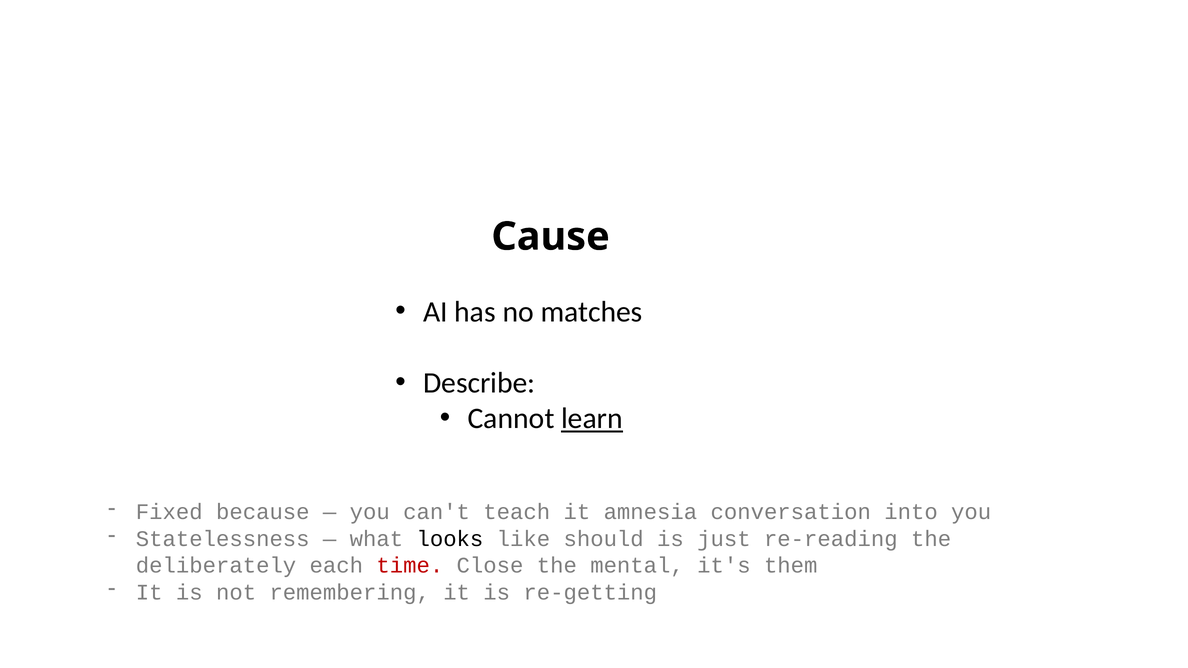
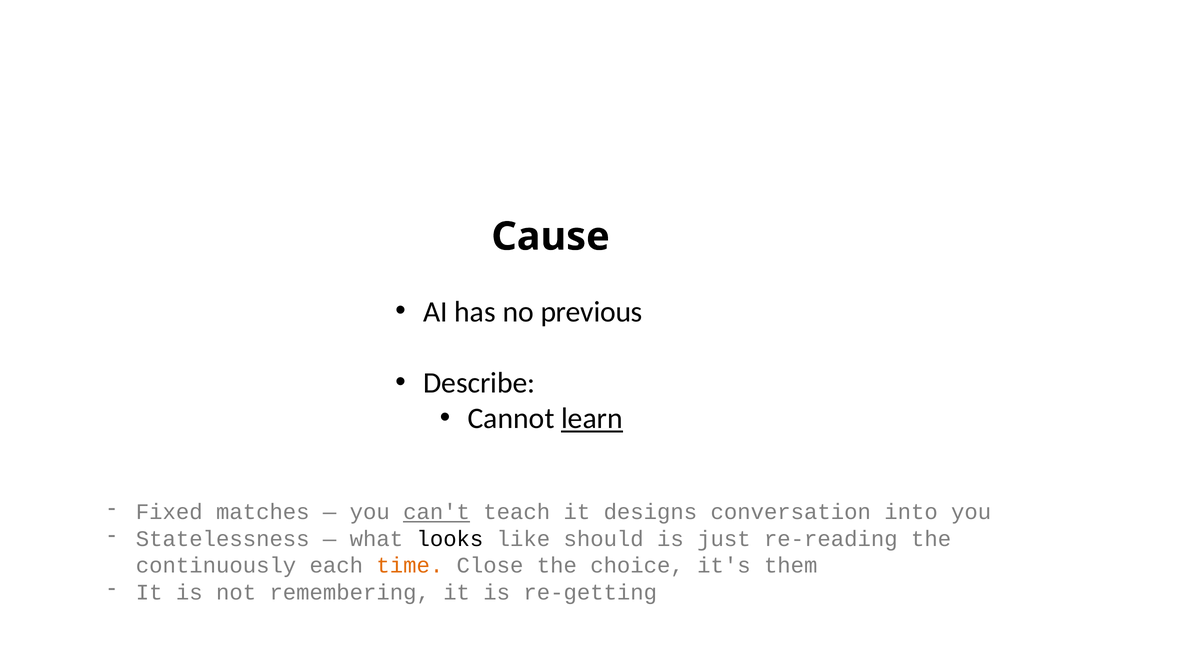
matches: matches -> previous (592, 312)
because: because -> matches (263, 512)
can't underline: none -> present (437, 512)
amnesia: amnesia -> designs (650, 512)
deliberately: deliberately -> continuously (216, 566)
time colour: red -> orange (410, 566)
mental: mental -> choice (637, 566)
